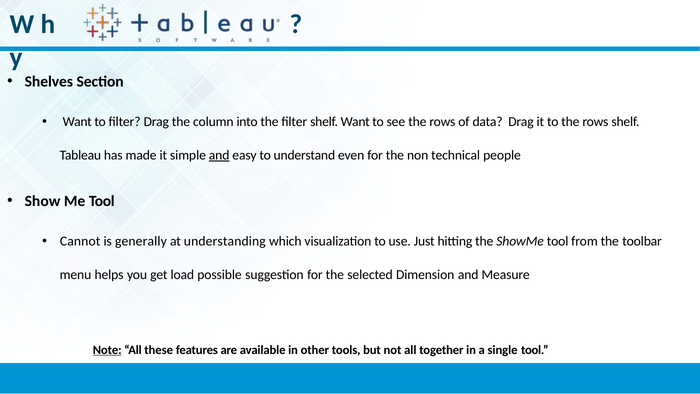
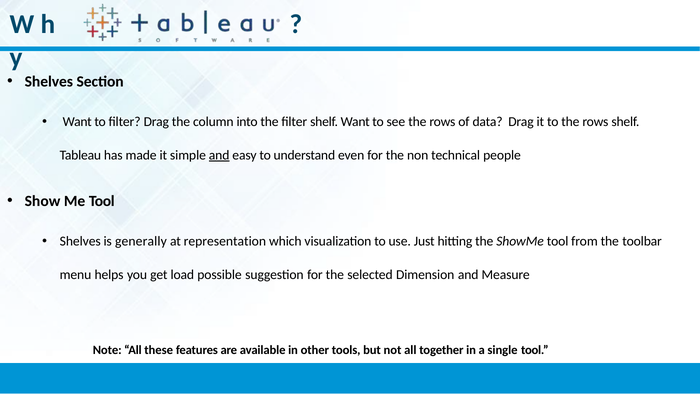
Cannot: Cannot -> Shelves (80, 242)
understanding: understanding -> representation (225, 242)
Note underline: present -> none (107, 350)
